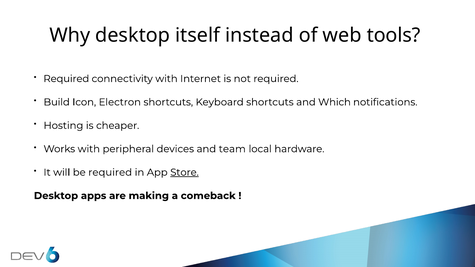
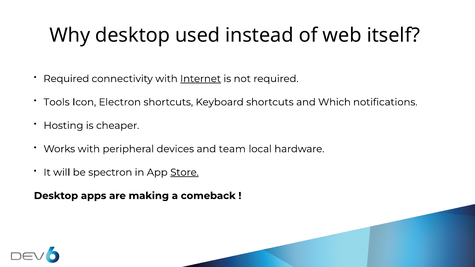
itself: itself -> used (198, 35)
tools: tools -> itself (393, 35)
Internet underline: none -> present (201, 79)
Build: Build -> Tools (57, 102)
be required: required -> spectron (110, 172)
